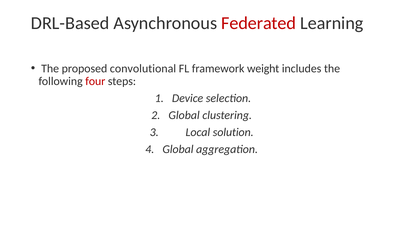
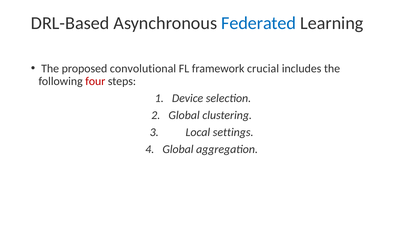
Federated colour: red -> blue (259, 23)
weight: weight -> crucial (263, 69)
solution: solution -> settings (233, 133)
